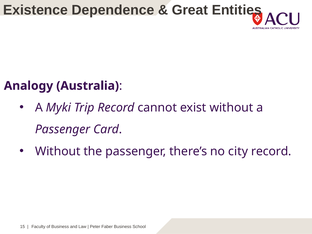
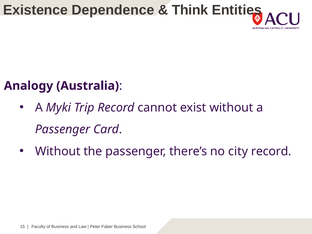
Great: Great -> Think (190, 10)
